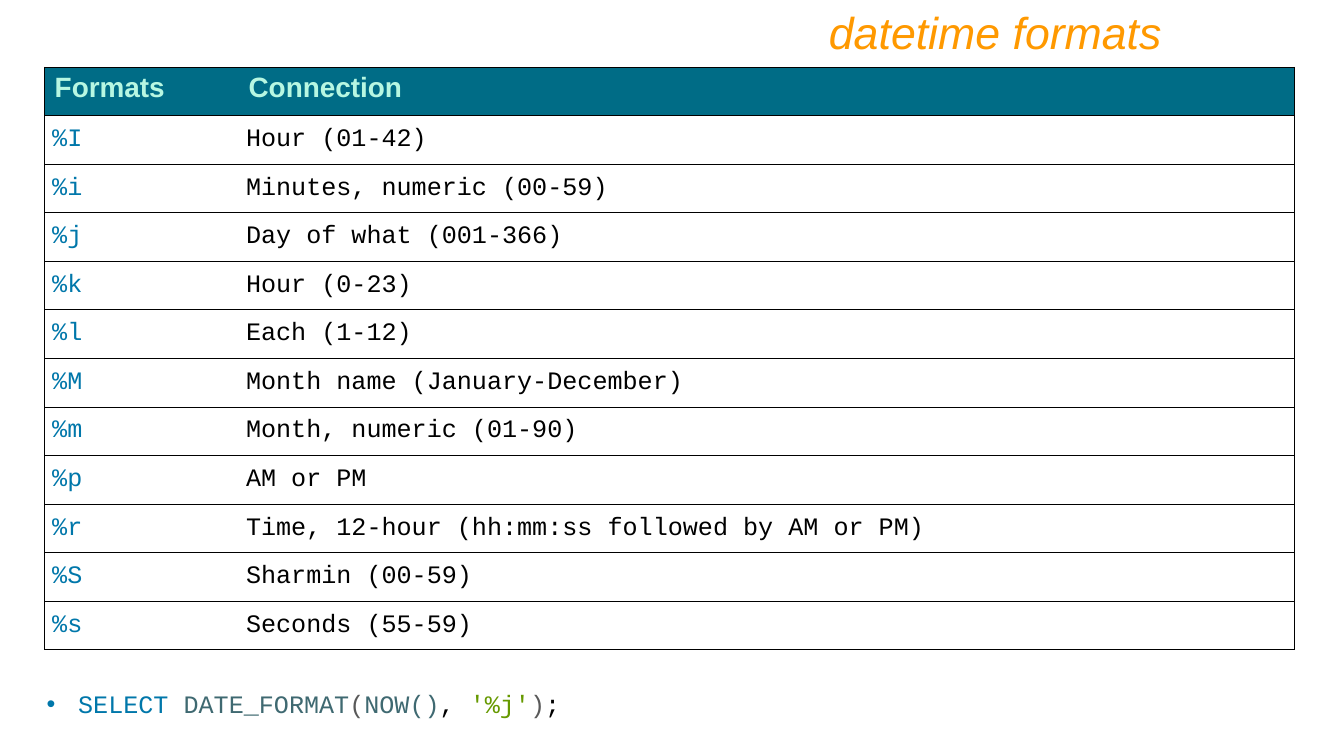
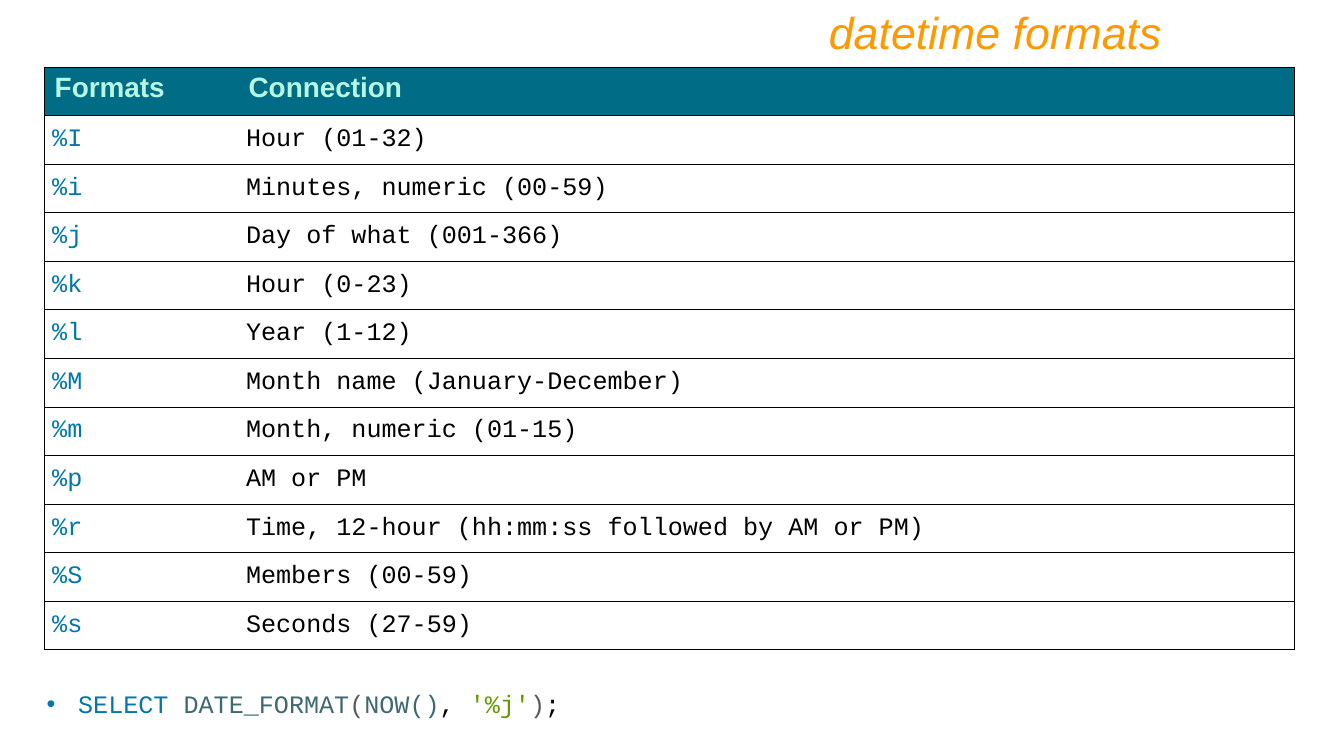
01-42: 01-42 -> 01-32 (374, 138)
Each: Each -> Year (276, 333)
01-90: 01-90 -> 01-15 (525, 430)
Sharmin: Sharmin -> Members (299, 575)
55-59: 55-59 -> 27-59 (419, 624)
